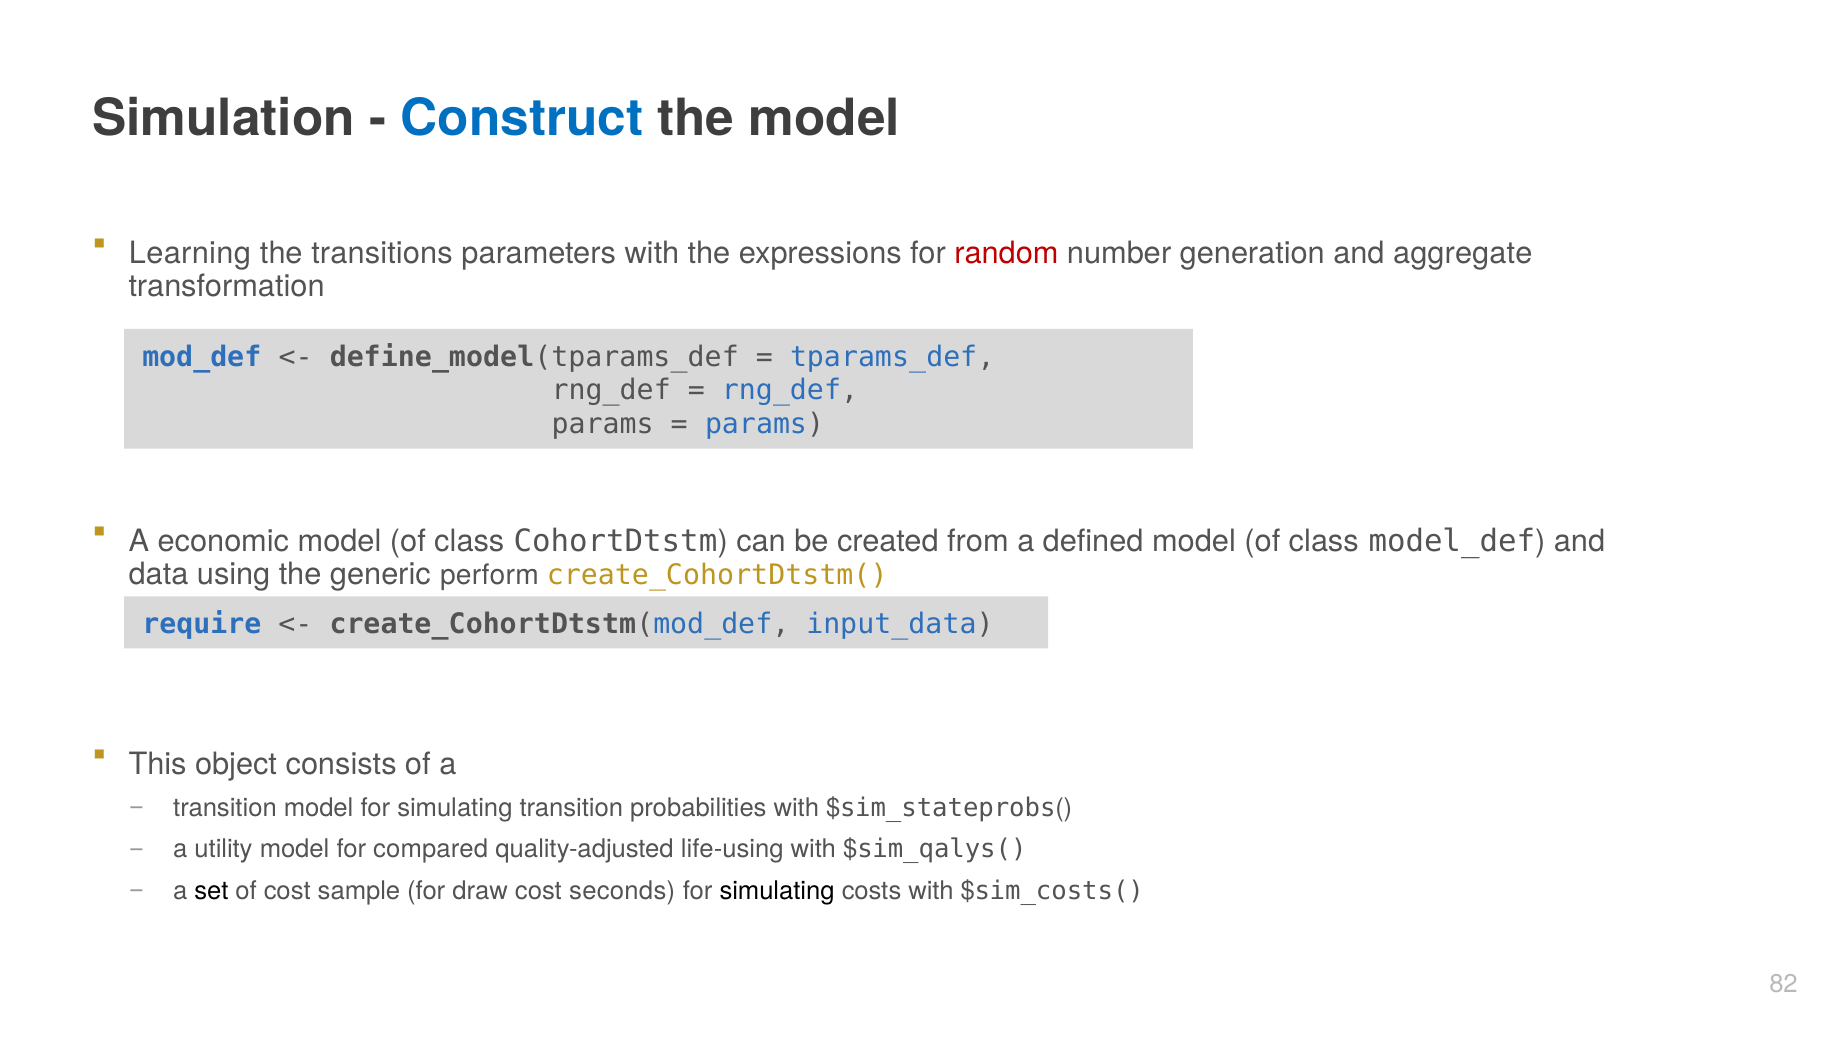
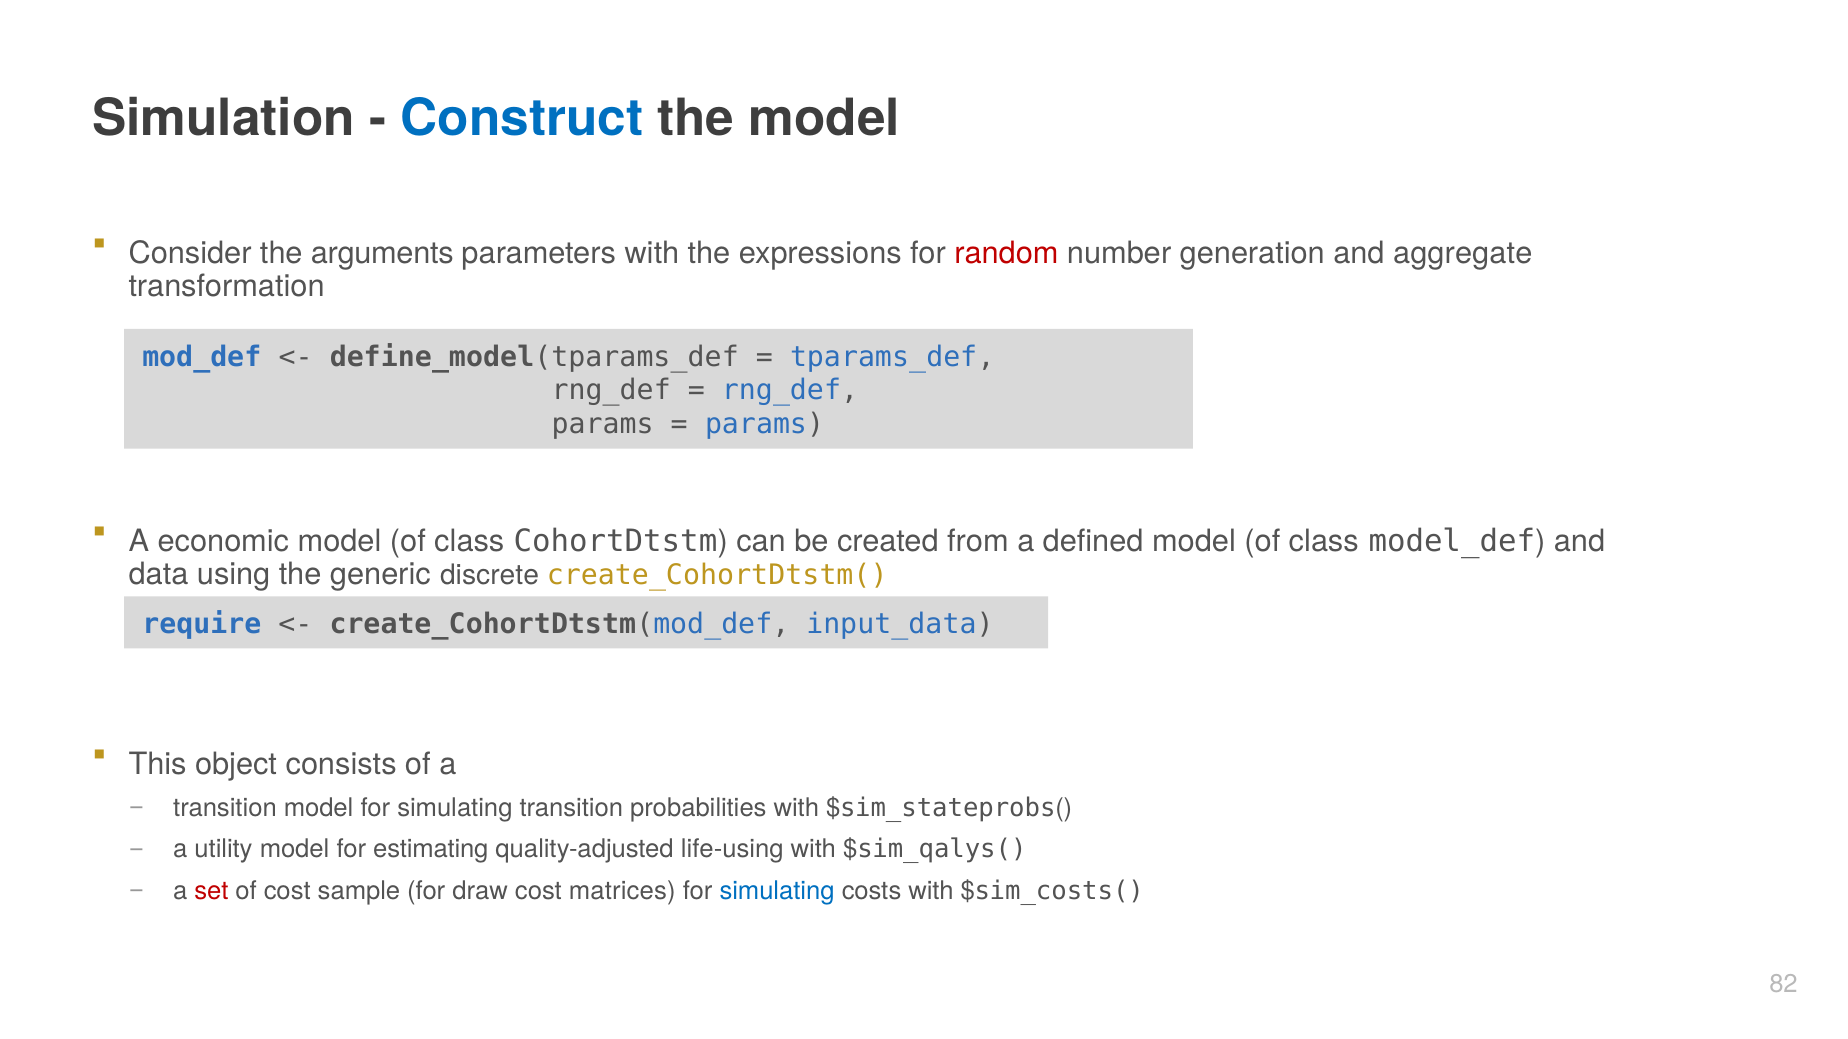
Learning: Learning -> Consider (190, 253)
transitions: transitions -> arguments (382, 253)
perform: perform -> discrete (490, 575)
compared: compared -> estimating (431, 850)
set colour: black -> red (212, 891)
seconds: seconds -> matrices (622, 891)
simulating colour: black -> blue (777, 891)
